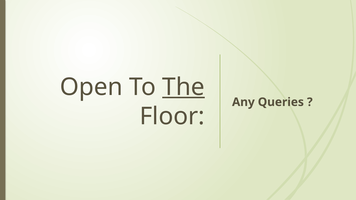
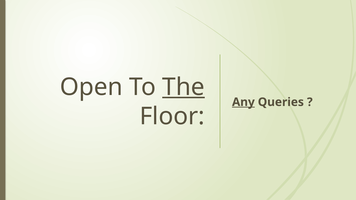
Any underline: none -> present (243, 102)
